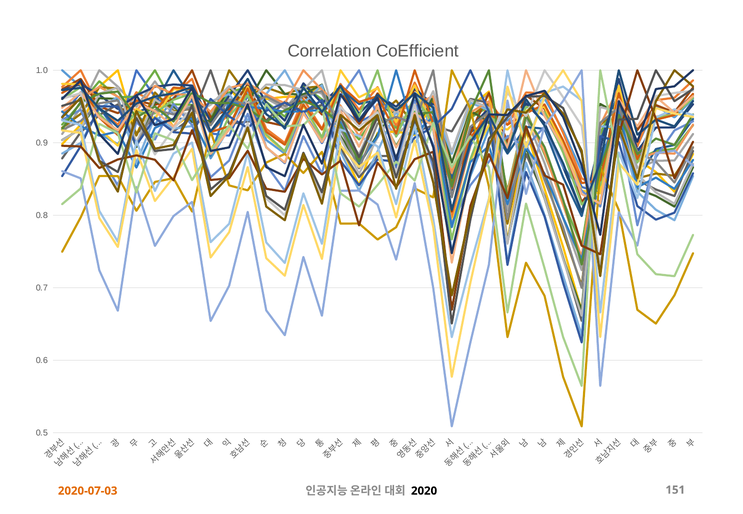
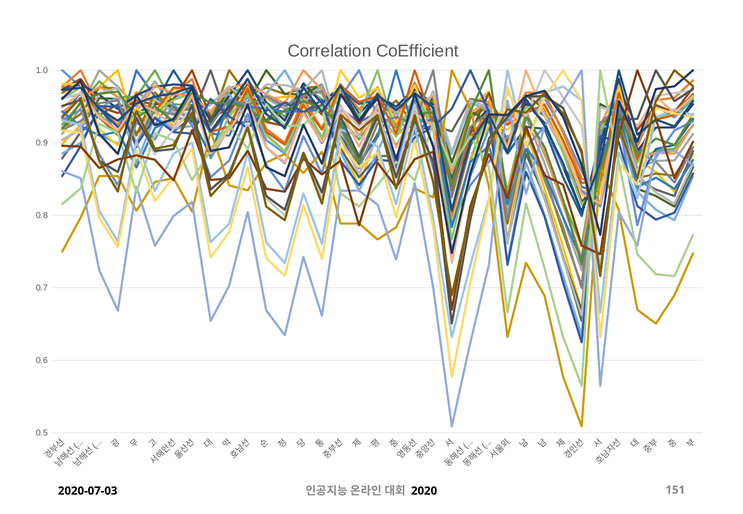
2020-07-03 colour: orange -> black (88, 491)
